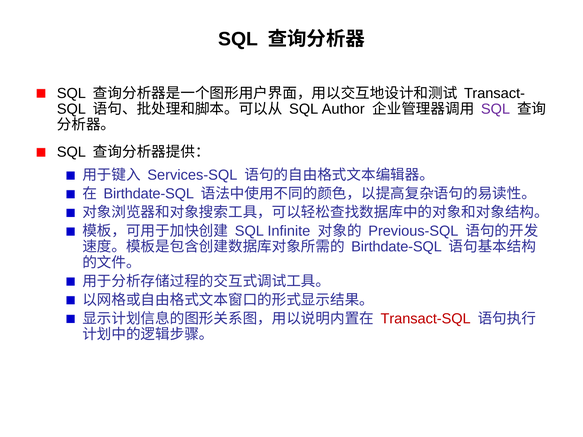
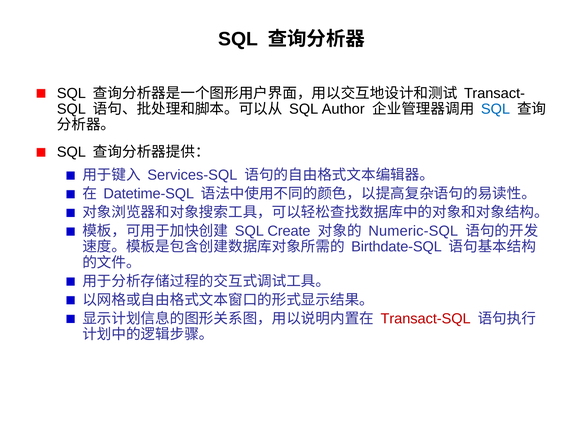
SQL colour: purple -> blue (496, 109)
Birthdate-SQL: Birthdate-SQL -> Datetime-SQL (149, 194)
Infinite: Infinite -> Create (289, 231)
Previous-SQL: Previous-SQL -> Numeric-SQL (413, 231)
